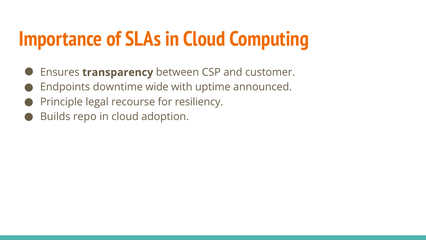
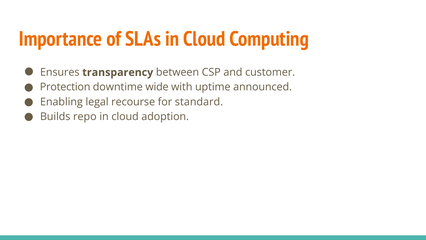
Endpoints: Endpoints -> Protection (65, 87)
Principle: Principle -> Enabling (61, 102)
resiliency: resiliency -> standard (199, 102)
